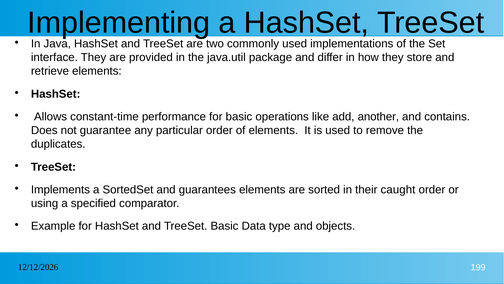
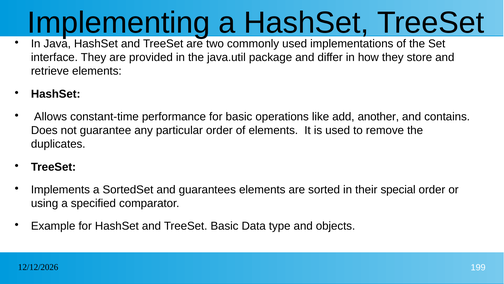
caught: caught -> special (398, 189)
